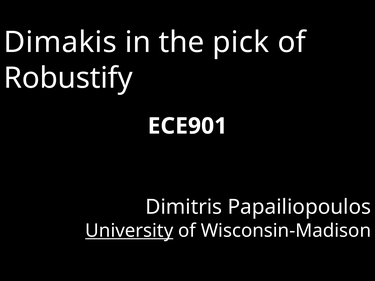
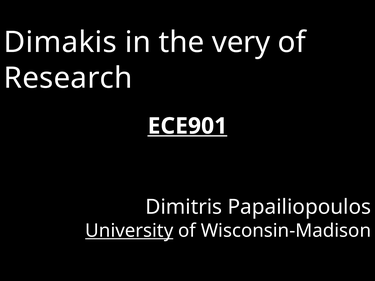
pick: pick -> very (241, 42)
Robustify: Robustify -> Research (68, 78)
ECE901 underline: none -> present (187, 126)
